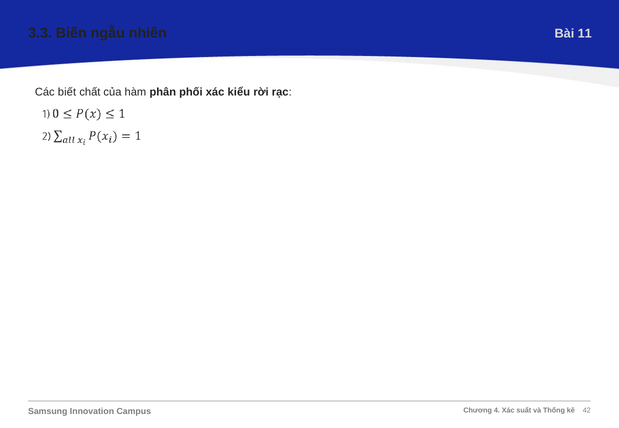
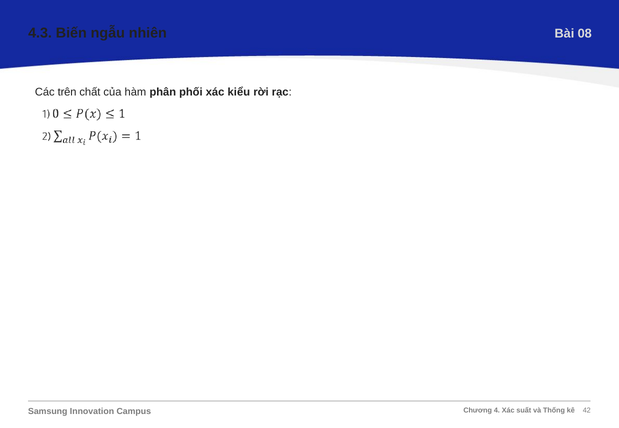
3.3: 3.3 -> 4.3 (40, 33)
11: 11 -> 08 (585, 34)
biết: biết -> trên (67, 92)
